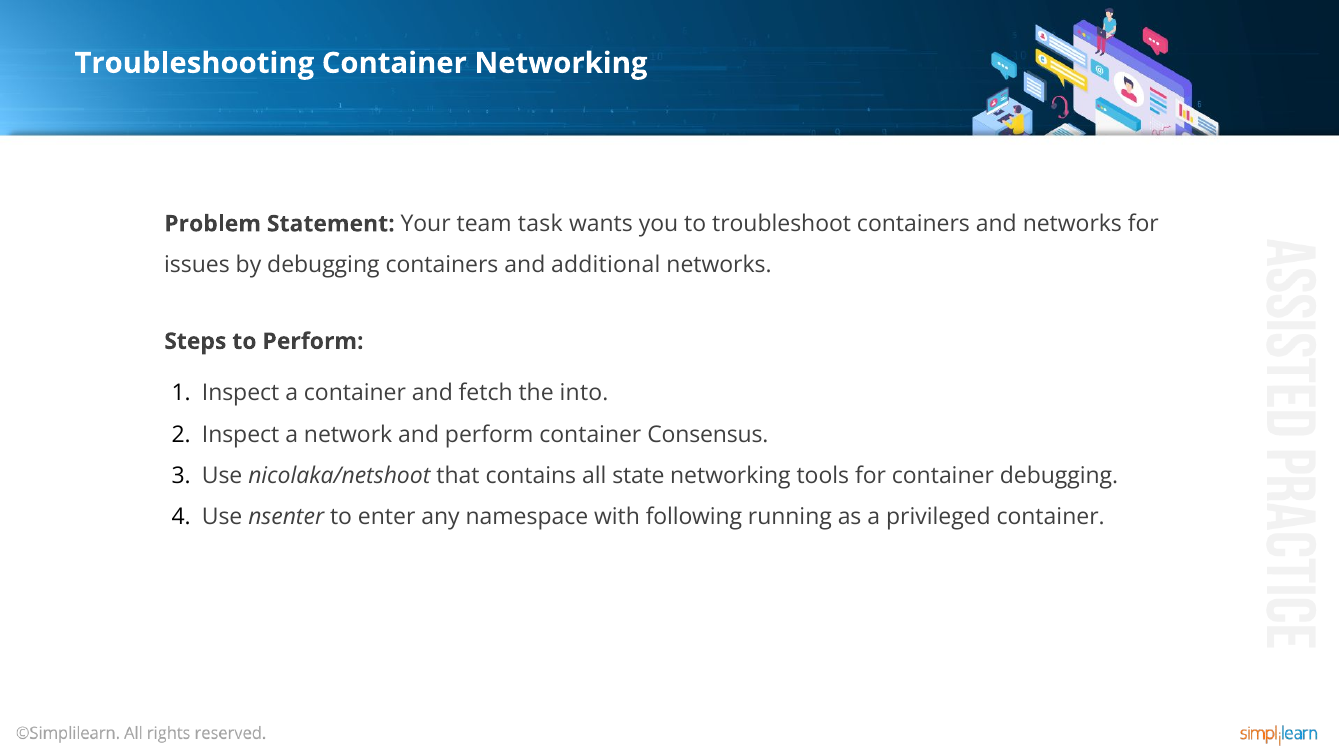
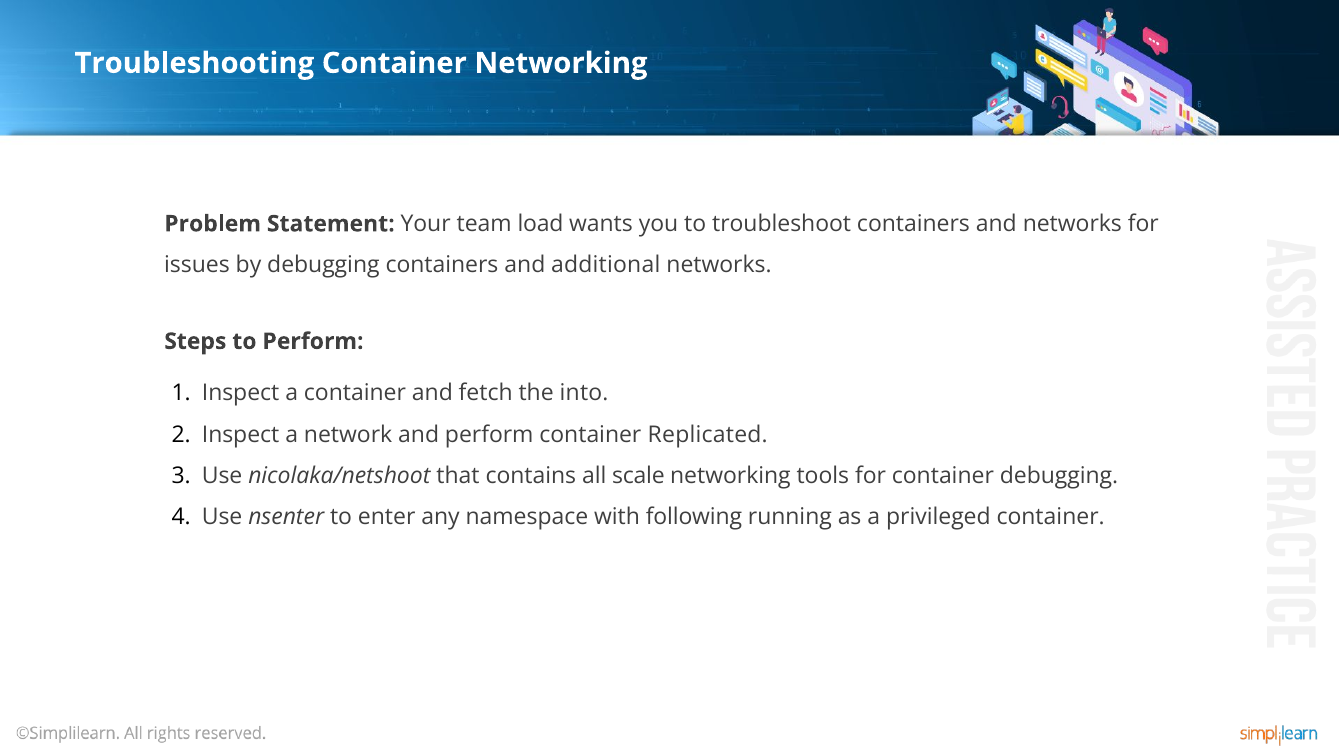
task: task -> load (541, 224)
Consensus: Consensus -> Replicated (708, 435)
state: state -> scale (638, 476)
